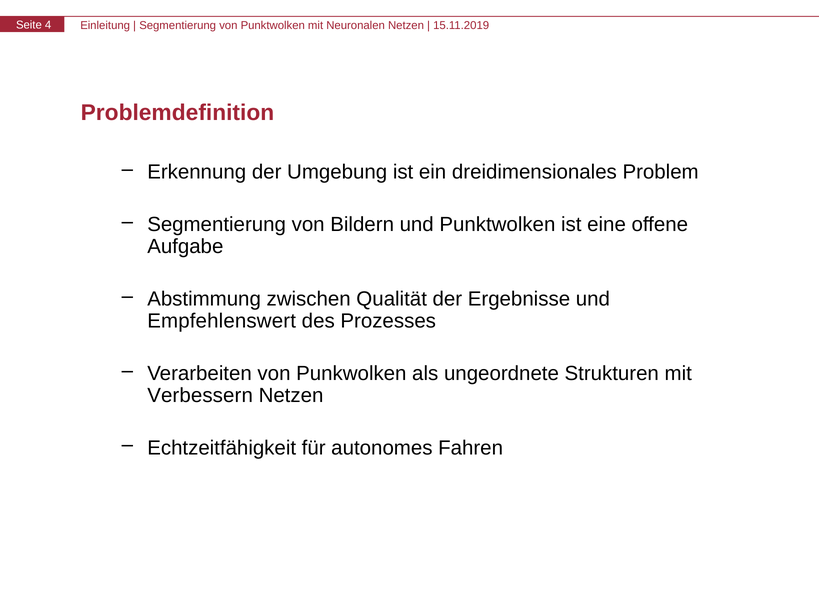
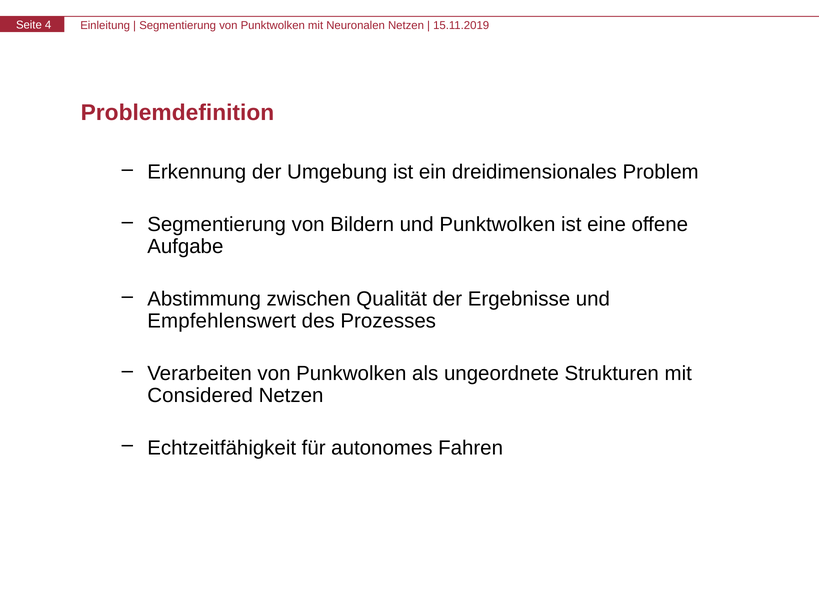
Verbessern: Verbessern -> Considered (200, 396)
